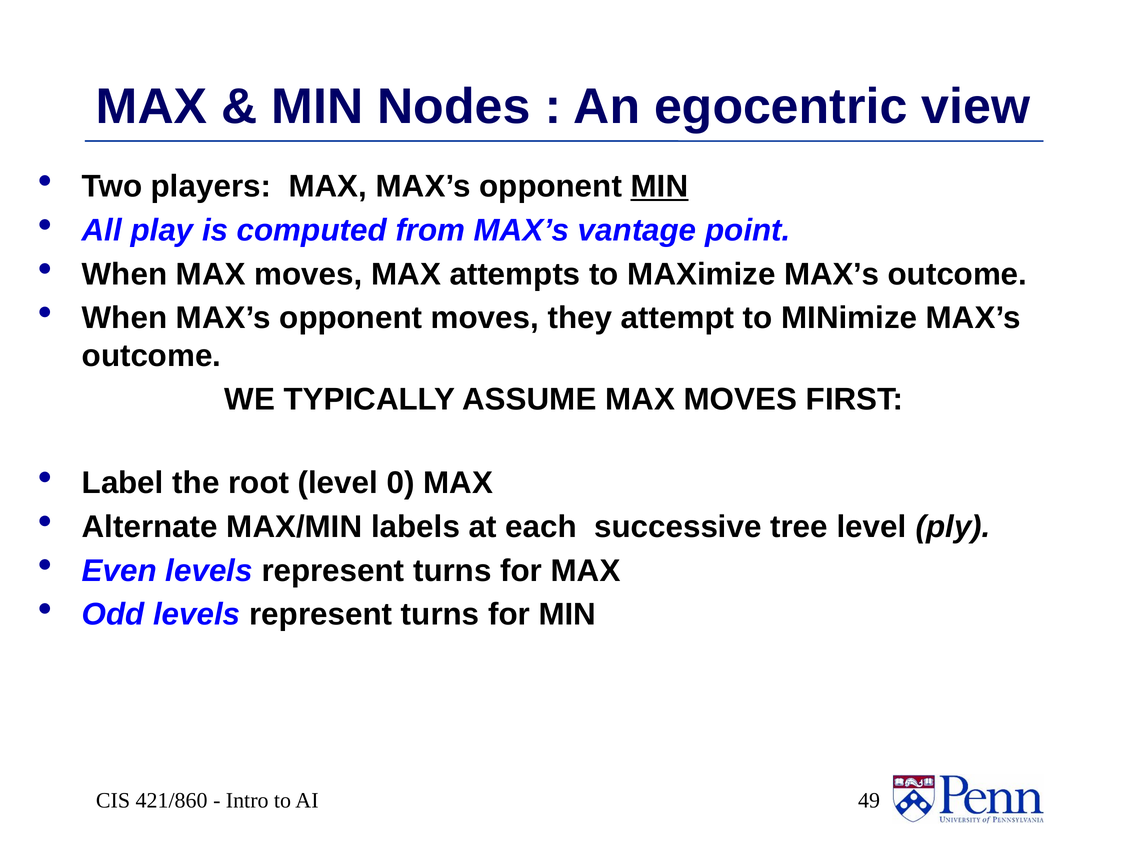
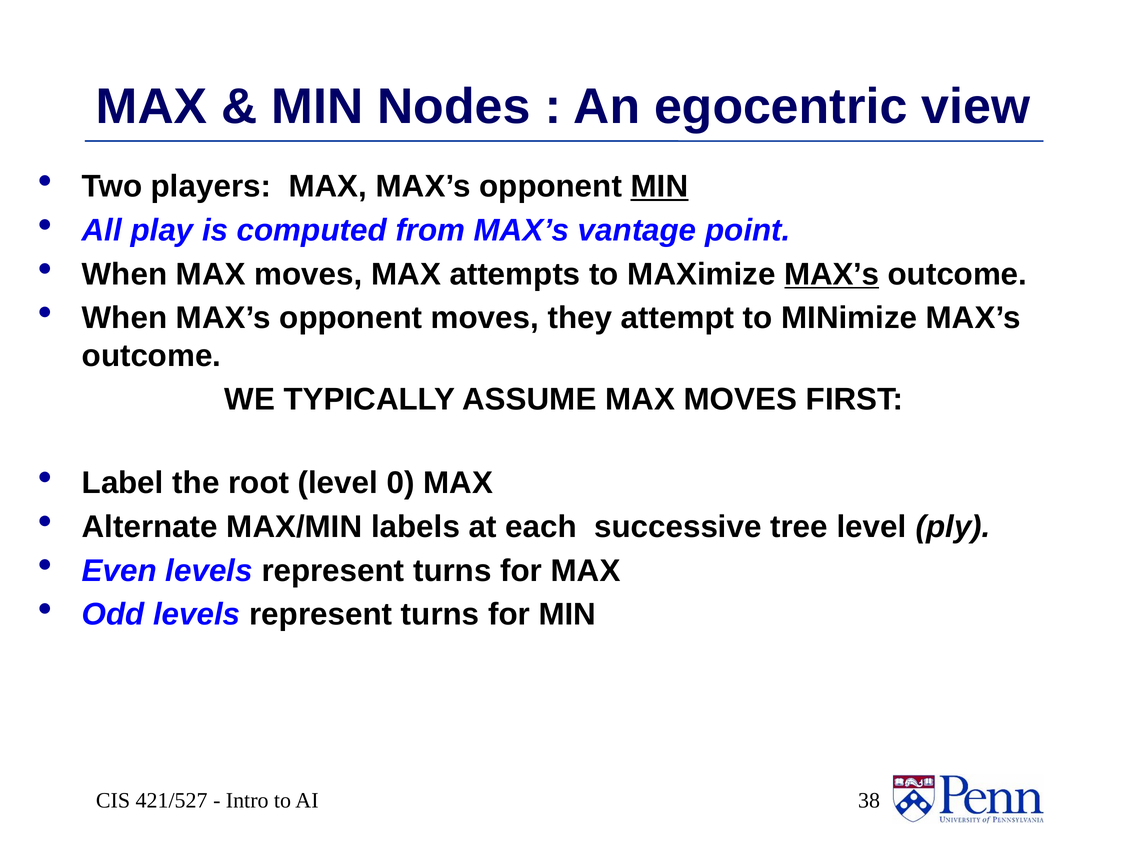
MAX’s underline: none -> present (832, 274)
421/860: 421/860 -> 421/527 (172, 801)
49: 49 -> 38 (869, 801)
